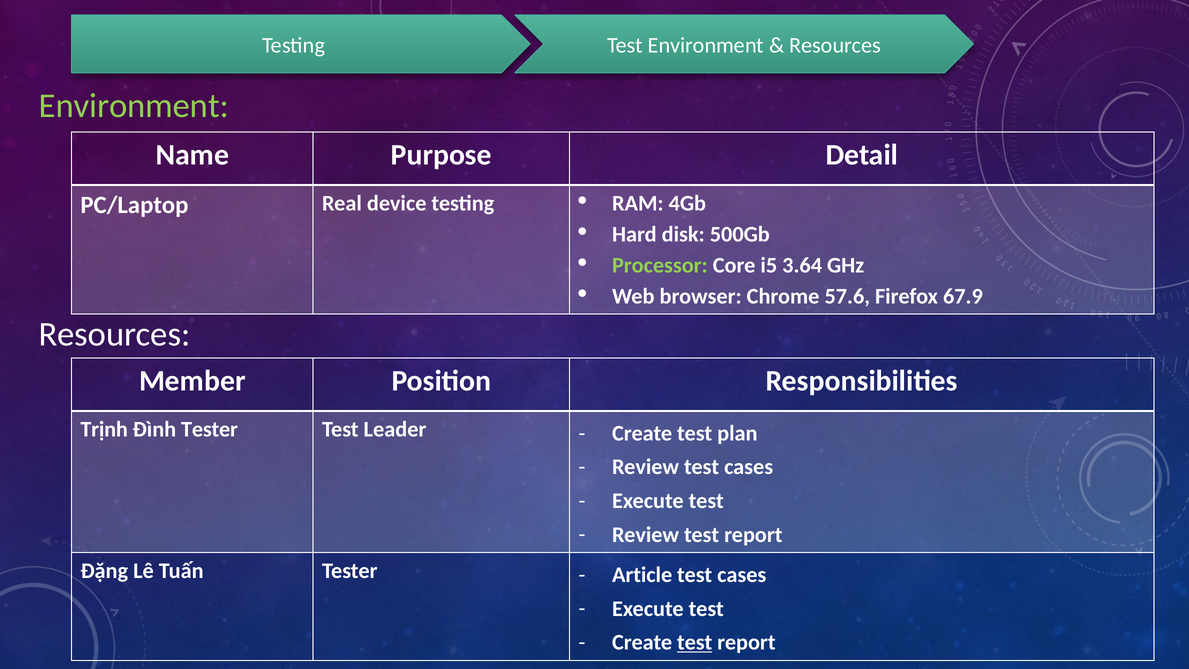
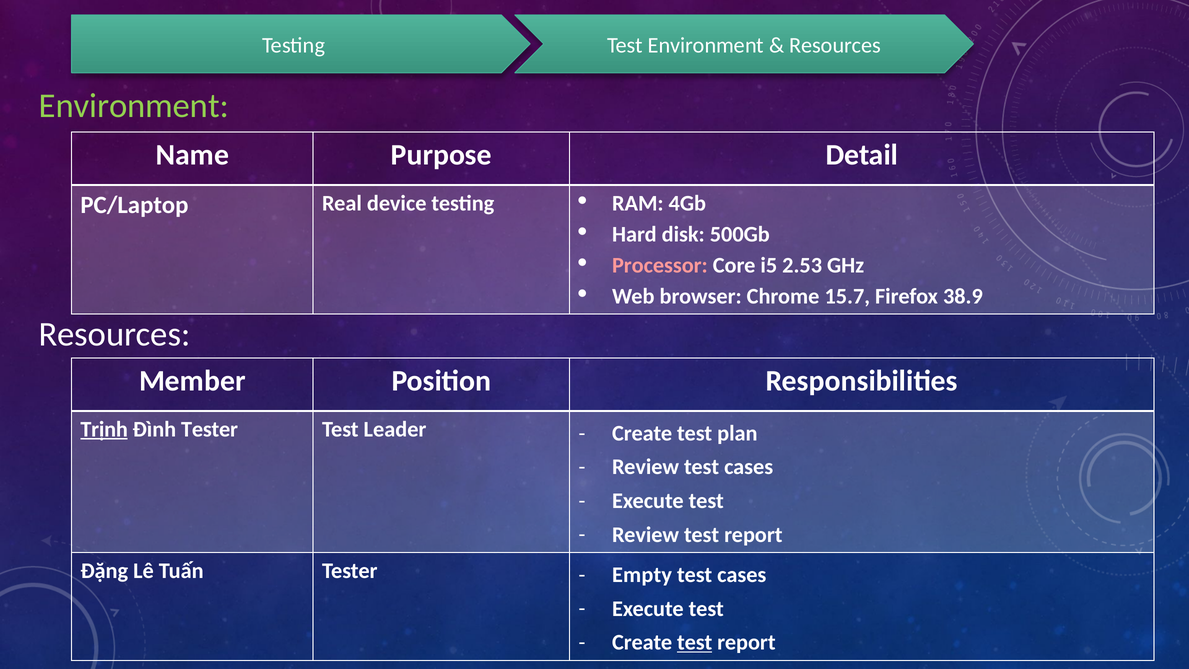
Processor colour: light green -> pink (660, 265)
3.64: 3.64 -> 2.53 (802, 265)
57.6: 57.6 -> 15.7 (847, 296)
67.9: 67.9 -> 38.9 (963, 296)
Trịnh underline: none -> present (104, 429)
Article: Article -> Empty (642, 575)
